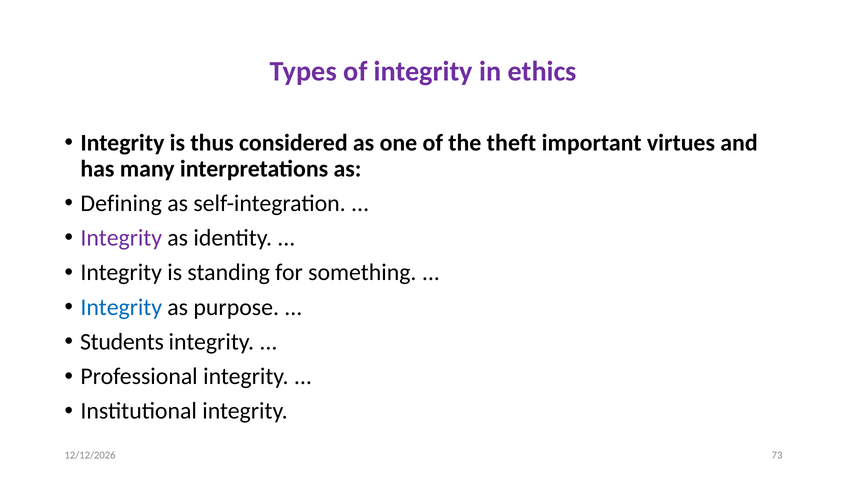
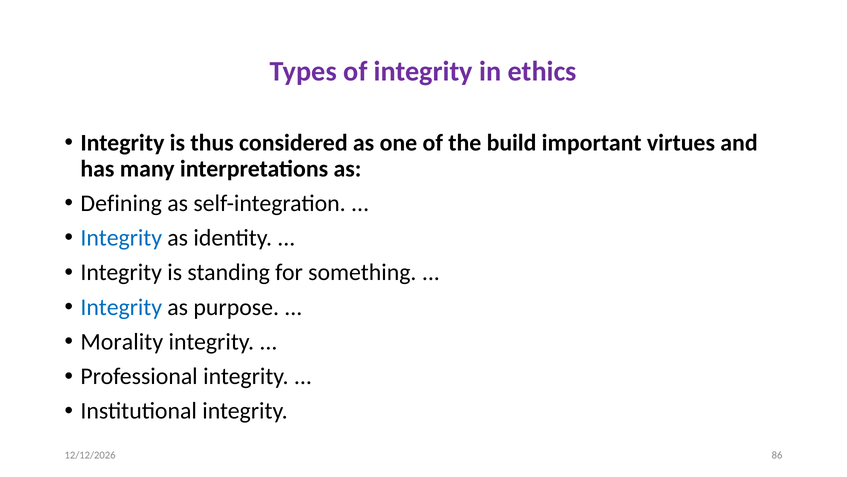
theft: theft -> build (512, 143)
Integrity colour: purple -> blue (121, 238)
Students: Students -> Morality (122, 341)
73: 73 -> 86 (777, 455)
